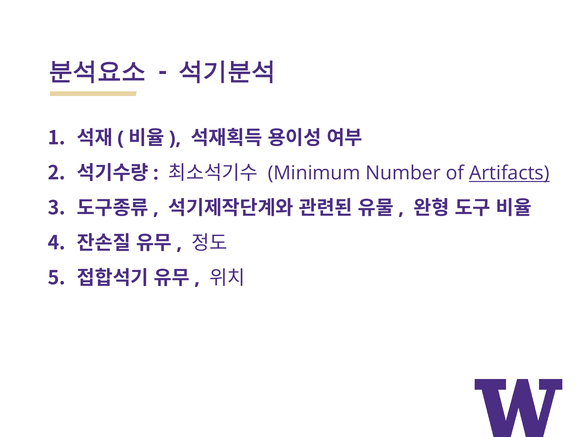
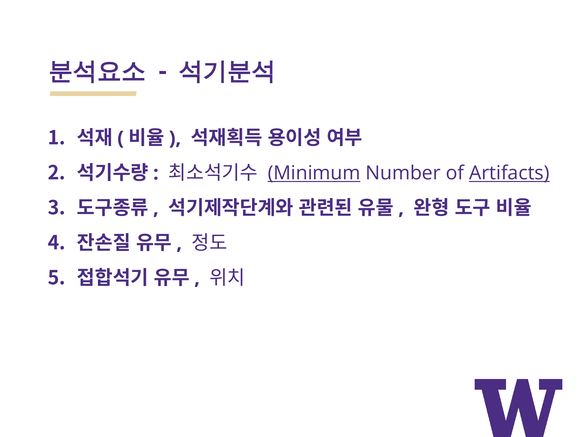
Minimum underline: none -> present (314, 173)
